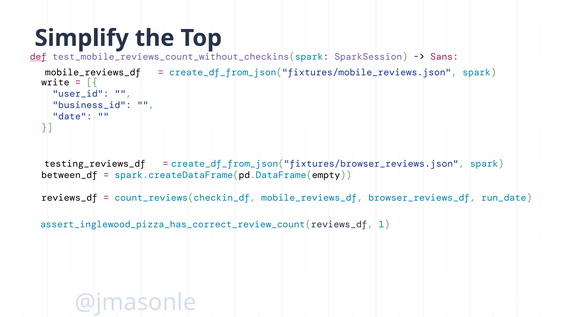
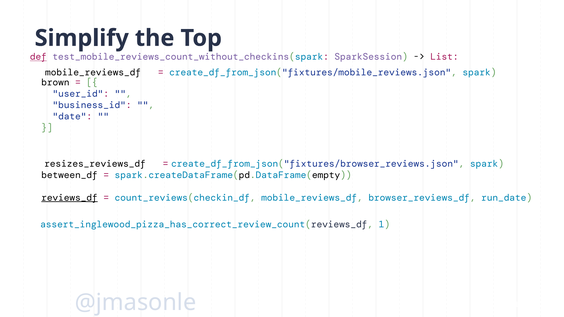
Sans: Sans -> List (444, 57)
write: write -> brown (55, 83)
testing_reviews_df: testing_reviews_df -> resizes_reviews_df (95, 164)
reviews_df underline: none -> present (69, 198)
